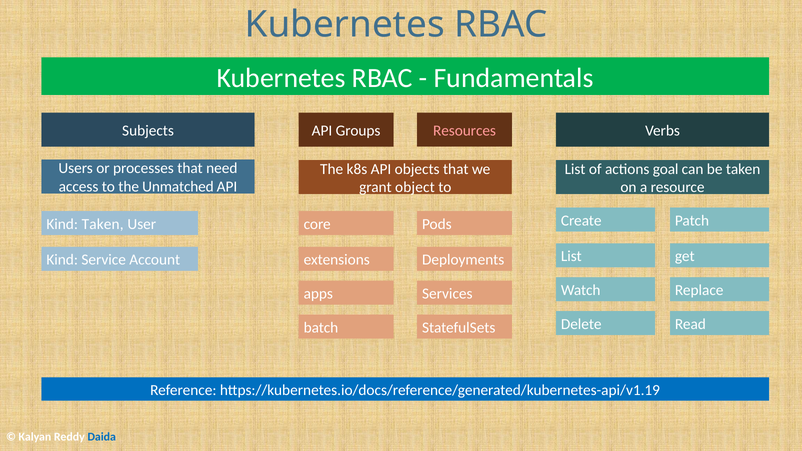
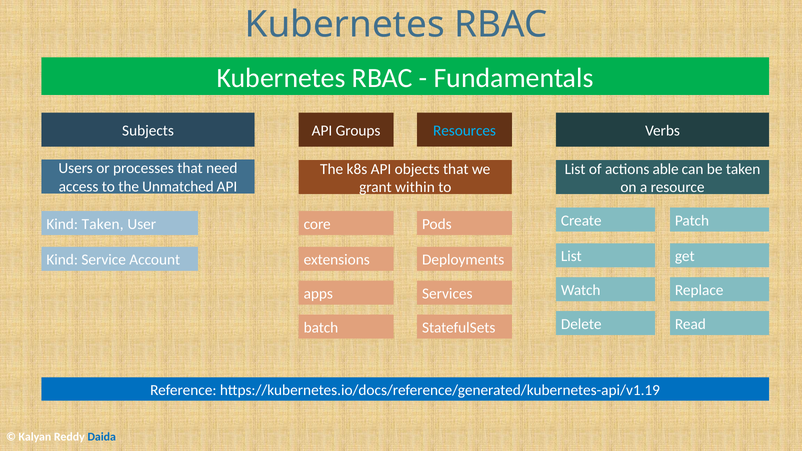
Resources colour: pink -> light blue (465, 131)
goal: goal -> able (666, 169)
object: object -> within (415, 187)
